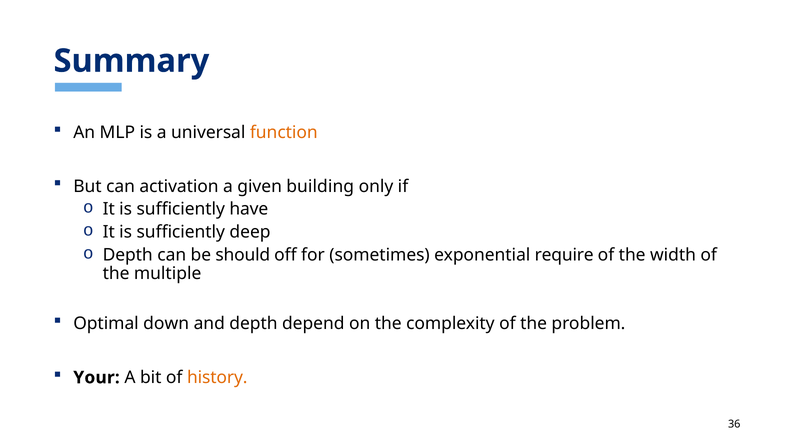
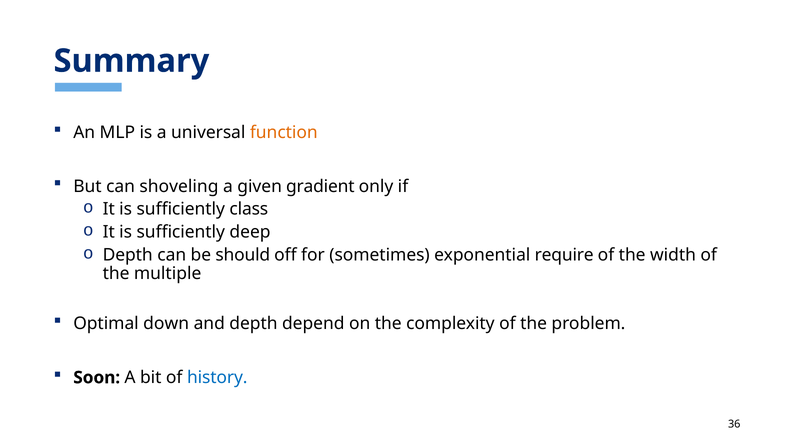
activation: activation -> shoveling (179, 187)
building: building -> gradient (320, 187)
have: have -> class (249, 209)
Your: Your -> Soon (97, 378)
history colour: orange -> blue (217, 378)
